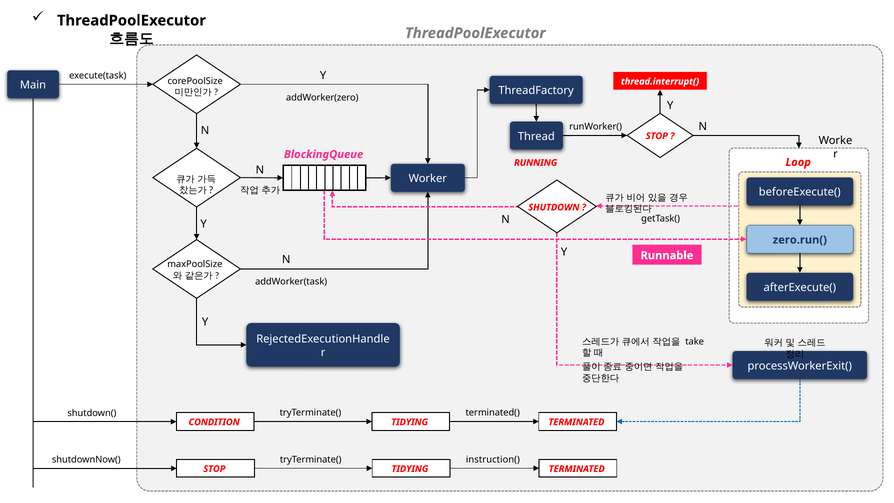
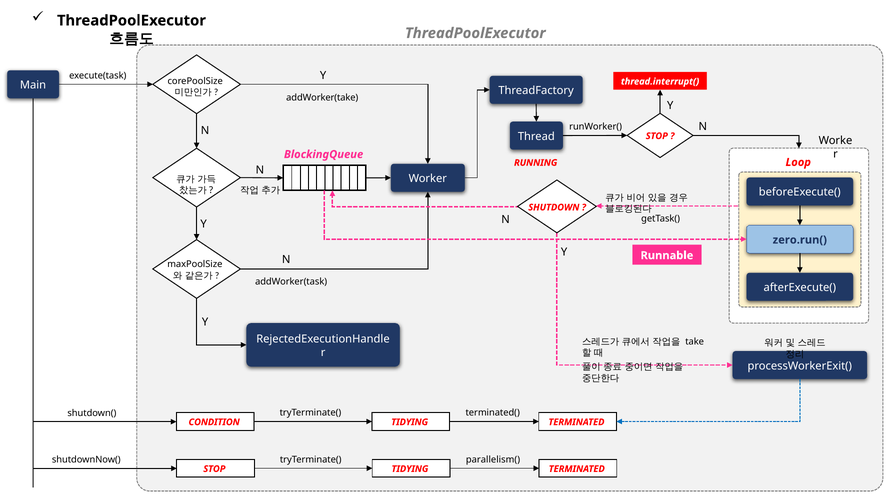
addWorker(zero: addWorker(zero -> addWorker(take (322, 98)
instruction(: instruction( -> parallelism( (493, 460)
